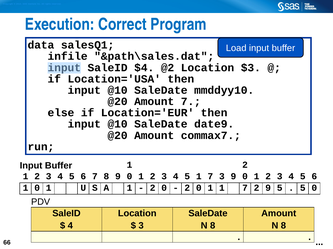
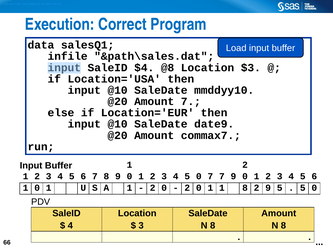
@2: @2 -> @8 (168, 68)
4 5 1: 1 -> 0 (199, 177)
7 3: 3 -> 7 (222, 177)
1 1 7: 7 -> 8 (245, 188)
